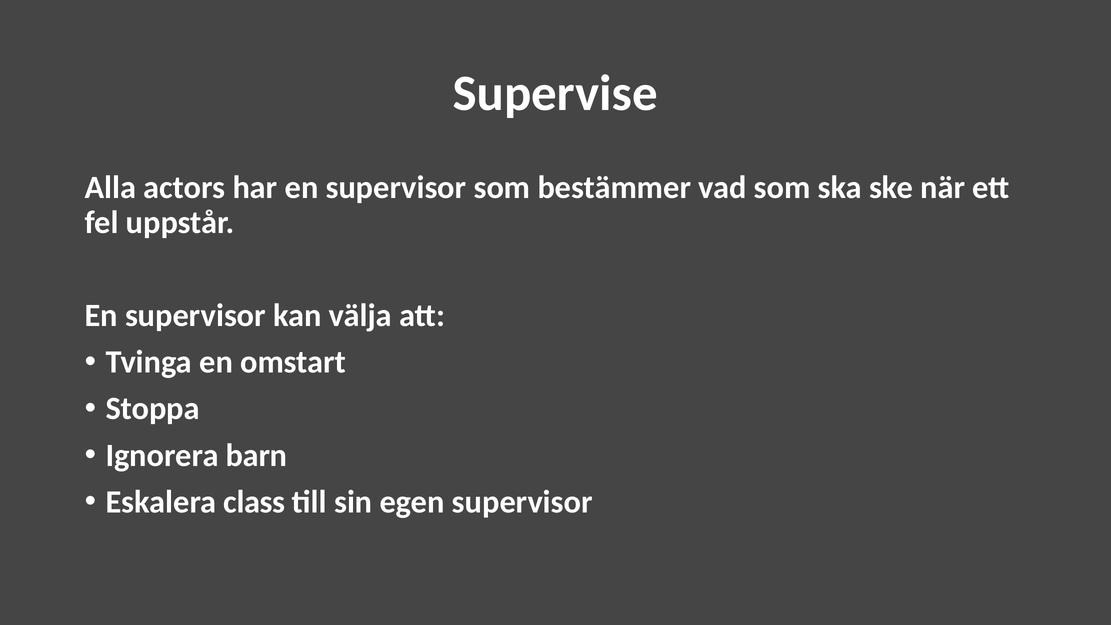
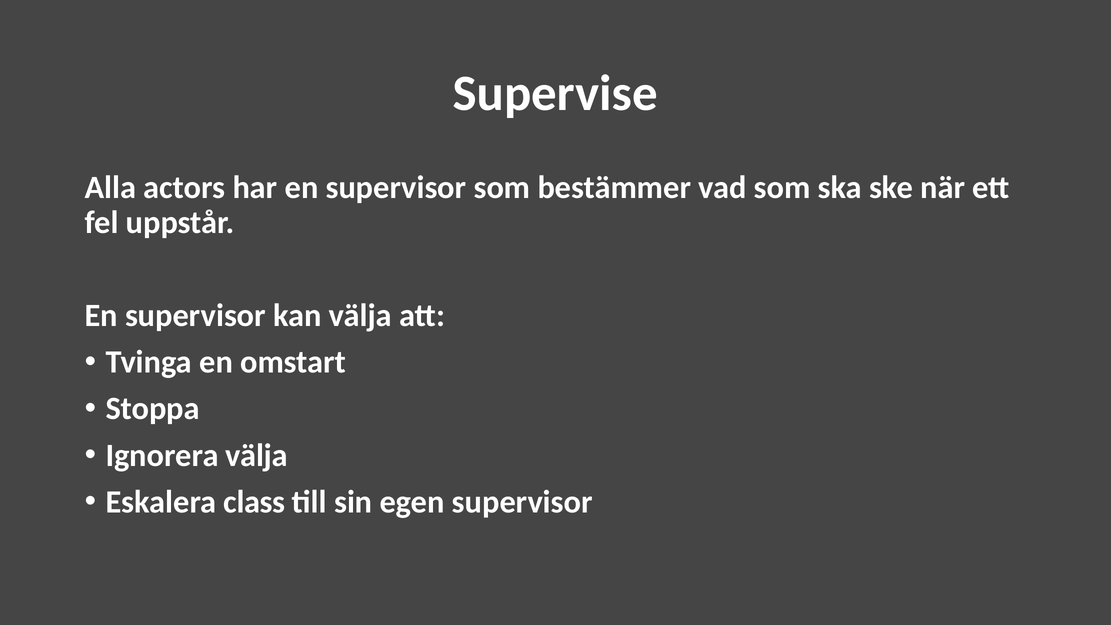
Ignorera barn: barn -> välja (256, 455)
